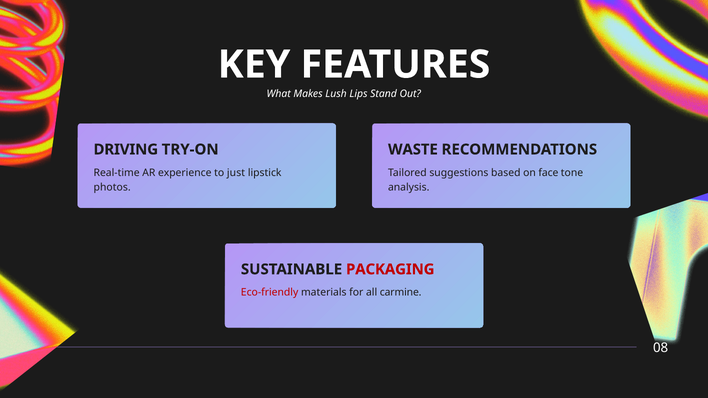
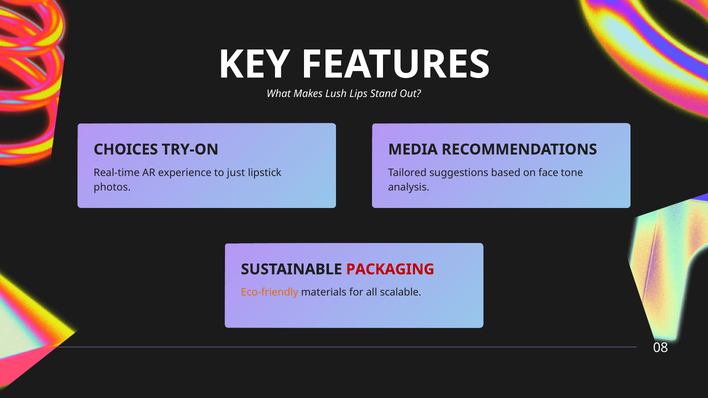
DRIVING: DRIVING -> CHOICES (126, 150)
WASTE: WASTE -> MEDIA (413, 150)
Eco-friendly colour: red -> orange (270, 292)
carmine: carmine -> scalable (401, 292)
